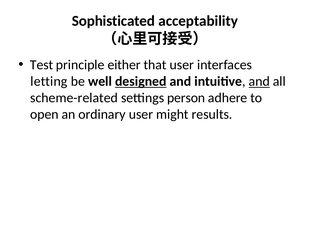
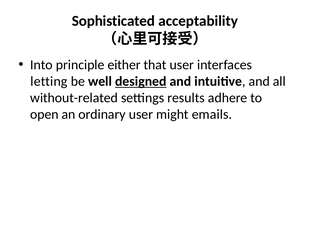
Test: Test -> Into (41, 65)
and underline: present -> none (259, 82)
scheme-related: scheme-related -> without-related (74, 98)
person: person -> results (186, 98)
results: results -> emails (212, 115)
